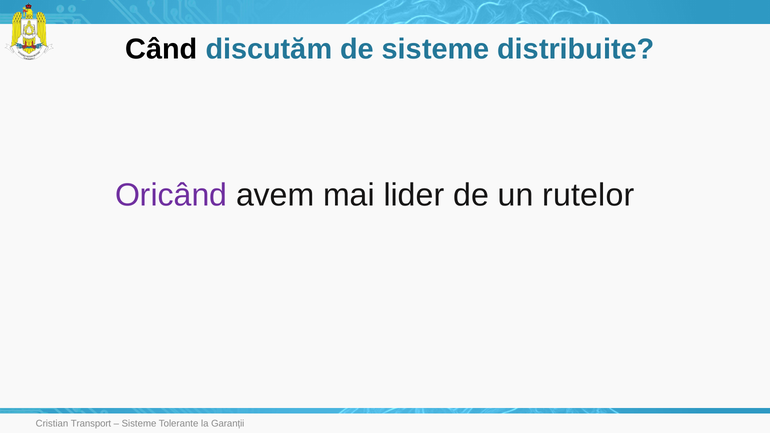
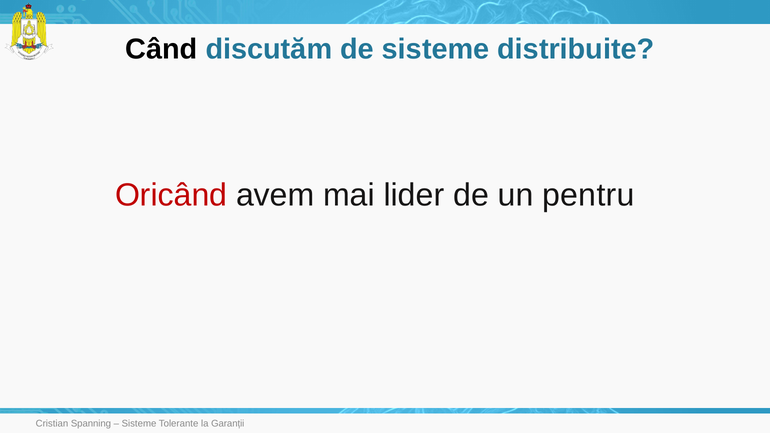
Oricând colour: purple -> red (171, 195)
rutelor: rutelor -> pentru (588, 195)
Transport: Transport -> Spanning (91, 424)
